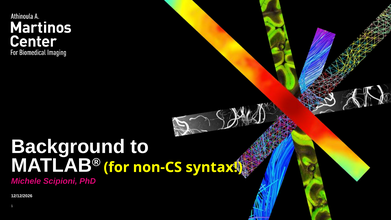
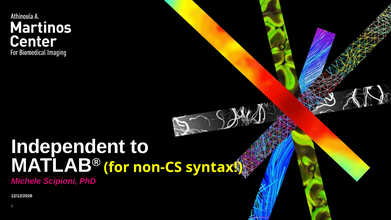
Background: Background -> Independent (68, 147)
